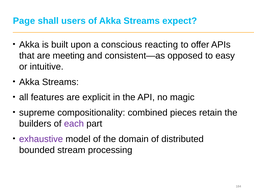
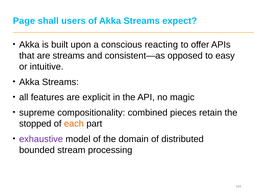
are meeting: meeting -> streams (69, 56)
builders: builders -> stopped (35, 123)
each colour: purple -> orange (74, 123)
